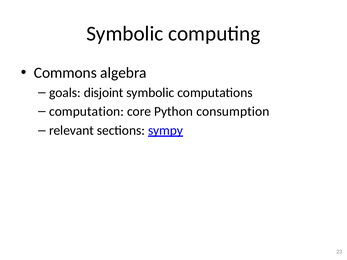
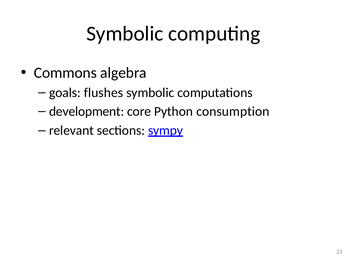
disjoint: disjoint -> flushes (104, 93)
computation: computation -> development (87, 112)
